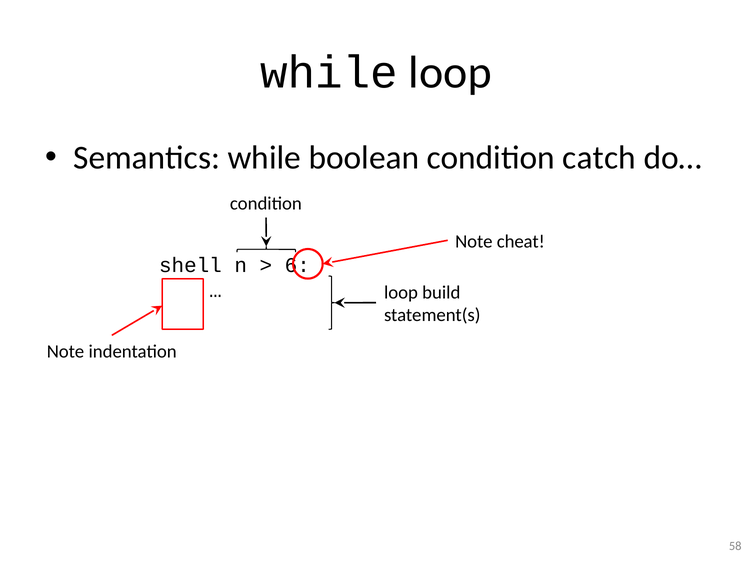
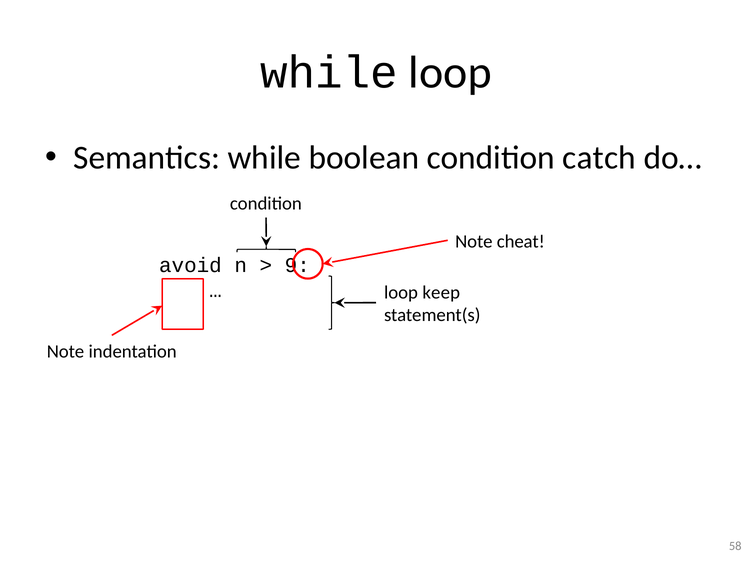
shell: shell -> avoid (190, 265)
6: 6 -> 9 (297, 265)
build: build -> keep (441, 292)
